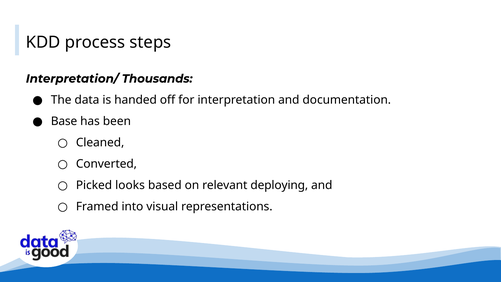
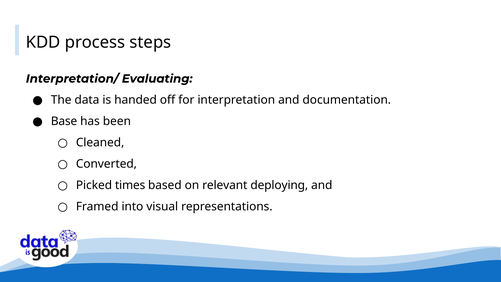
Thousands: Thousands -> Evaluating (157, 79)
looks: looks -> times (130, 185)
